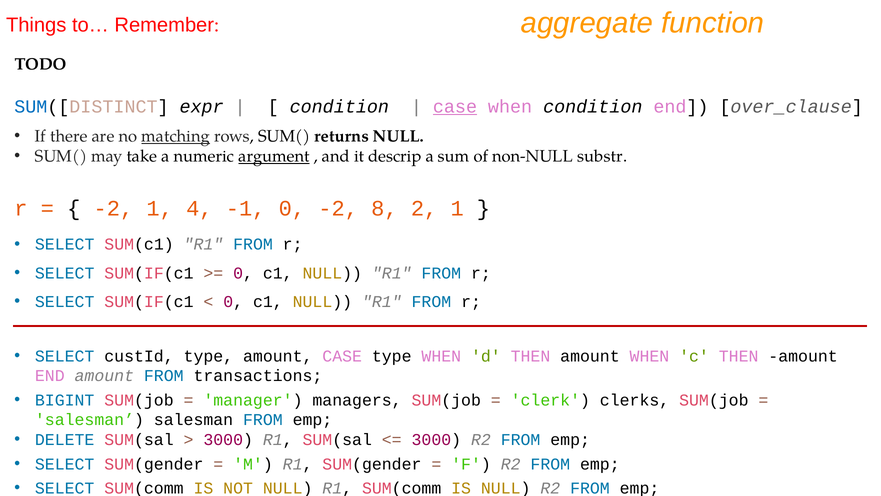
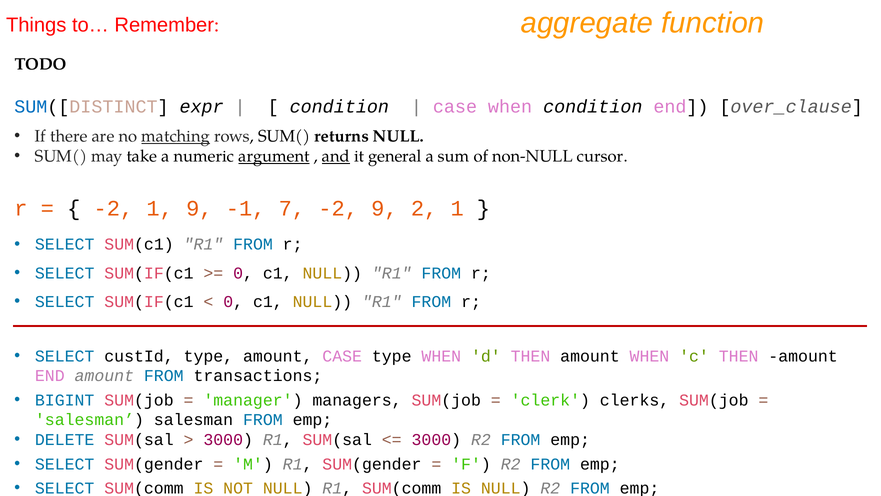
case underline: present -> none (455, 107)
and underline: none -> present (336, 156)
descrip: descrip -> general (395, 156)
substr: substr -> cursor (602, 156)
1 4: 4 -> 9 (199, 208)
-1 0: 0 -> 7 (292, 208)
-2 8: 8 -> 9 (384, 208)
